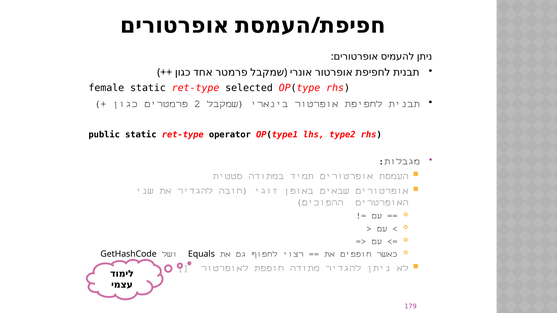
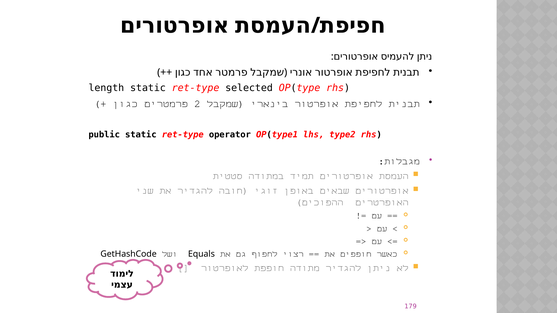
female: female -> length (106, 88)
